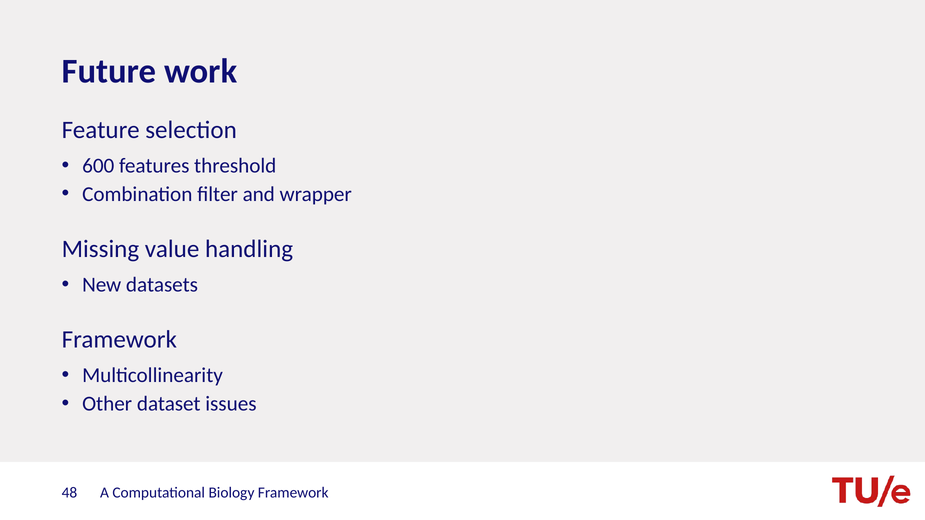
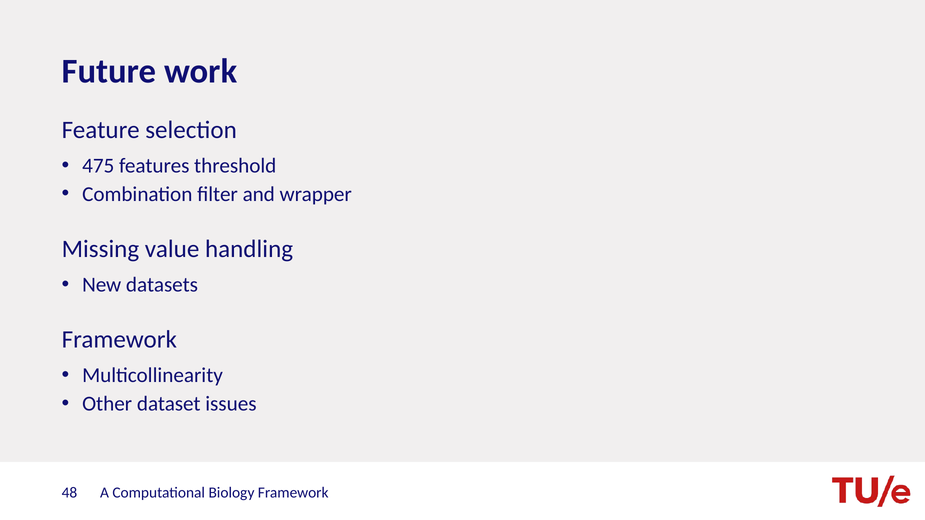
600: 600 -> 475 (98, 166)
